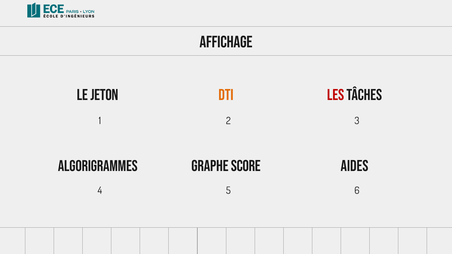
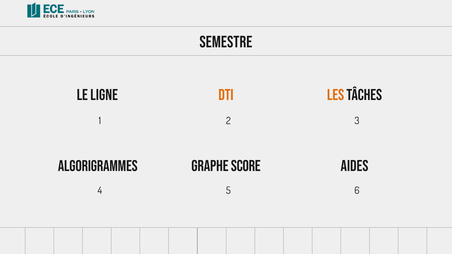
Affichage: Affichage -> Semestre (226, 42)
jeton: jeton -> ligne (104, 95)
Les colour: red -> orange (336, 95)
